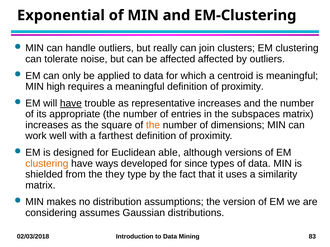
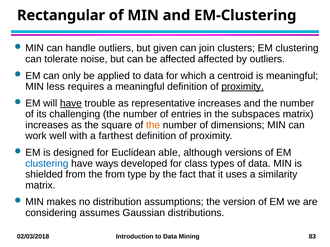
Exponential: Exponential -> Rectangular (61, 15)
really: really -> given (165, 48)
high: high -> less (56, 87)
proximity underline: none -> present (243, 87)
appropriate: appropriate -> challenging (75, 114)
clustering colour: orange -> blue (47, 164)
since: since -> class (196, 164)
the they: they -> from (115, 175)
